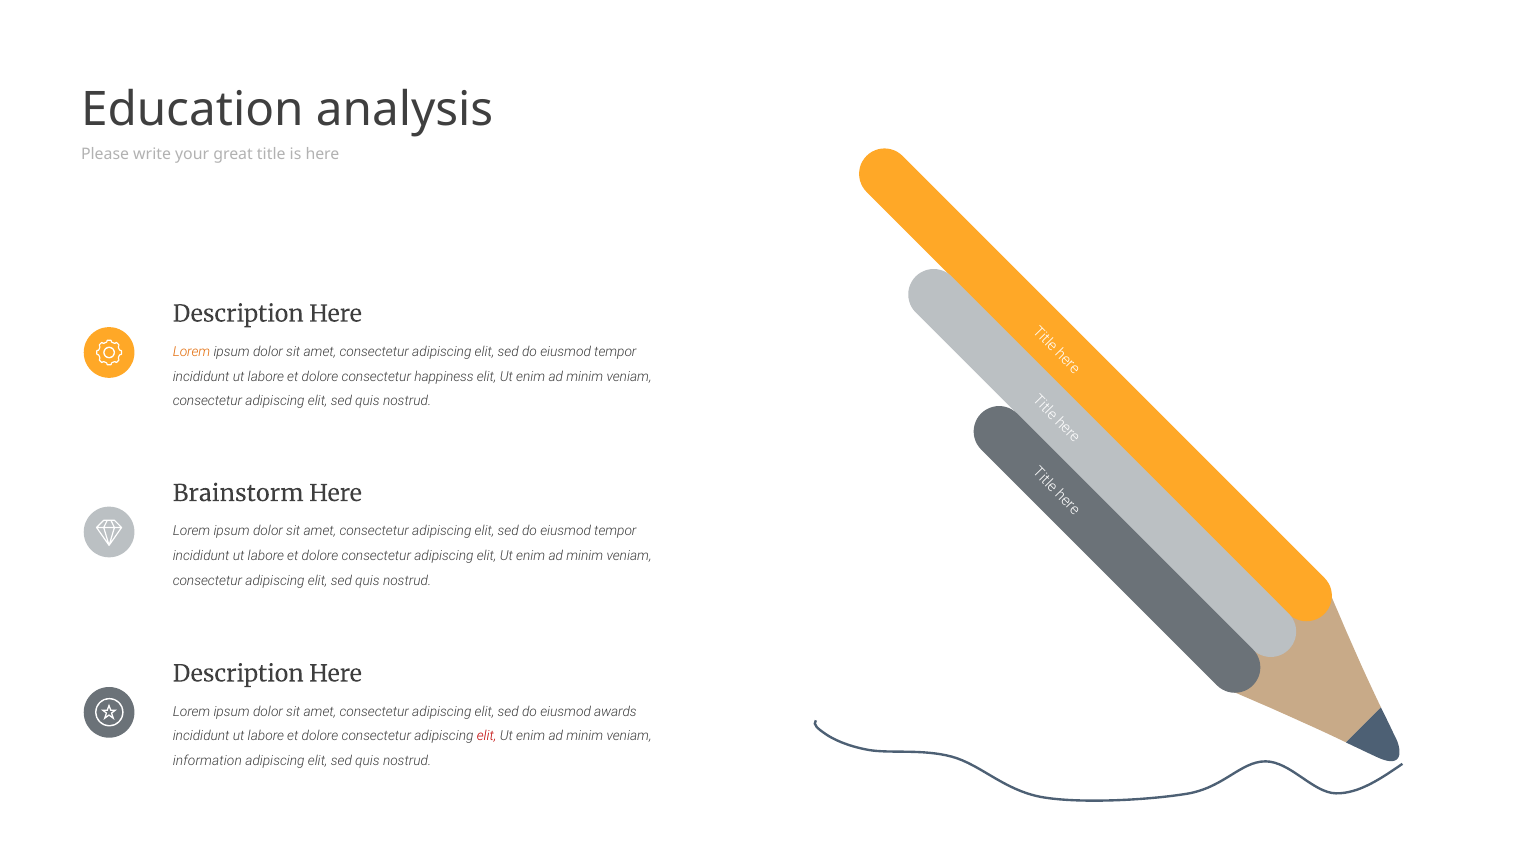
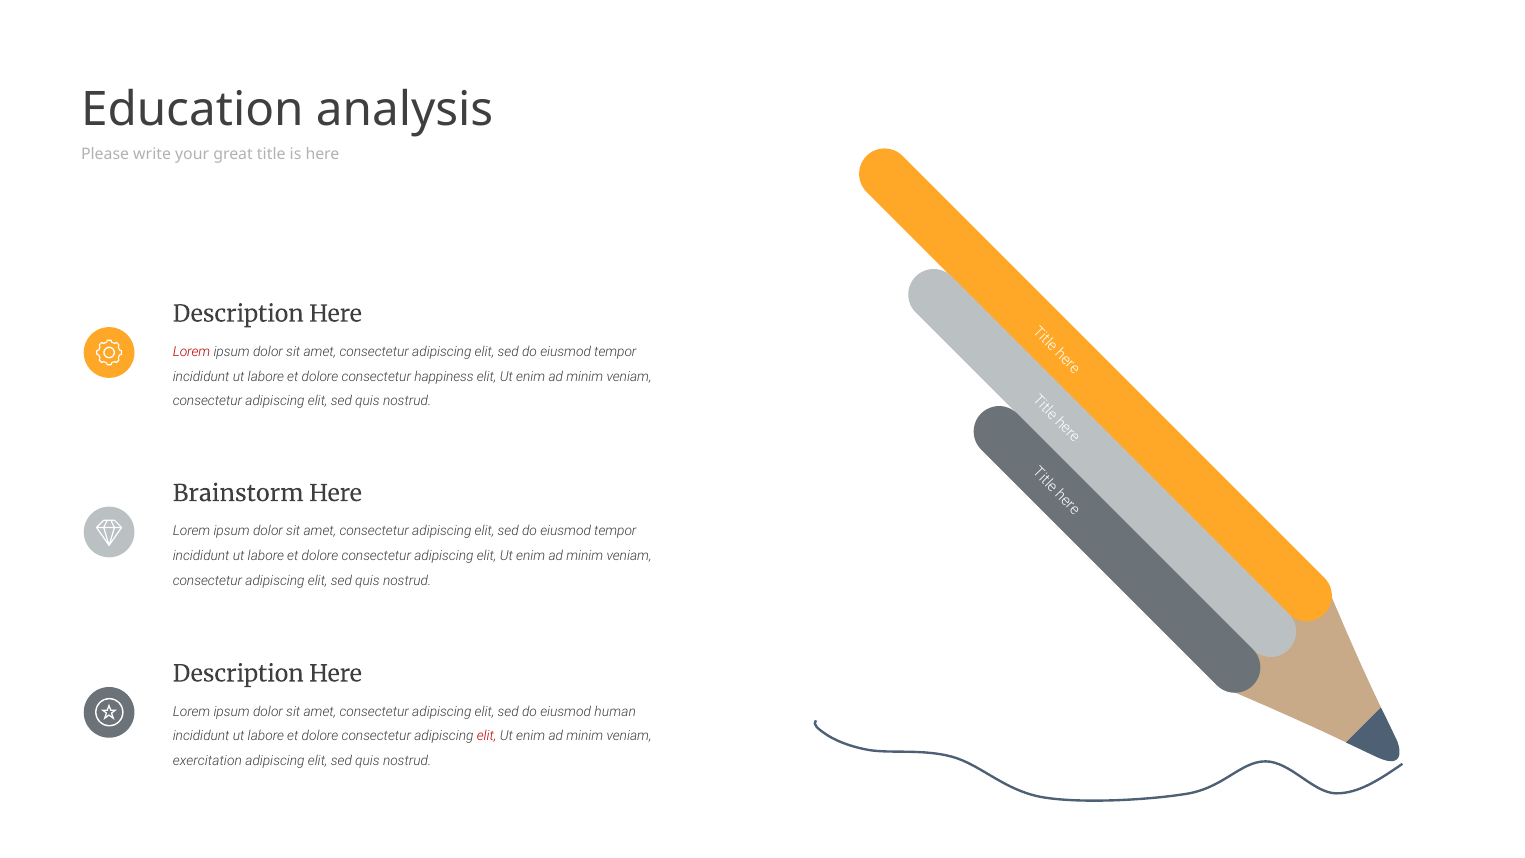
Lorem colour: orange -> red (192, 352)
awards: awards -> human (615, 712)
information: information -> exercitation (207, 761)
